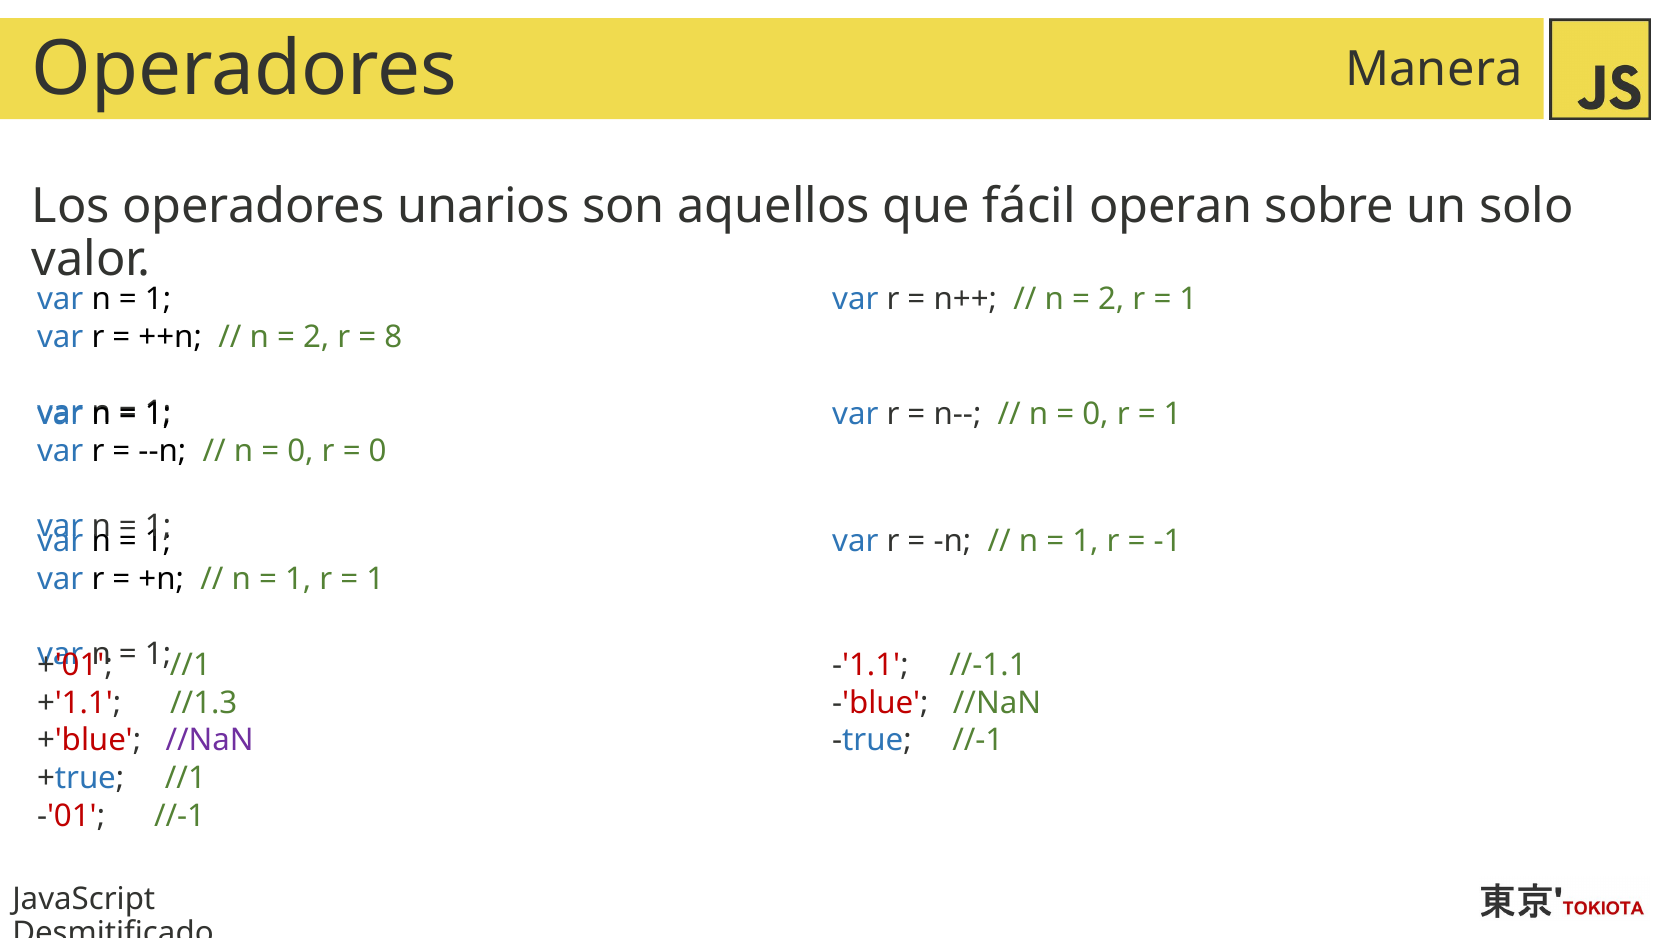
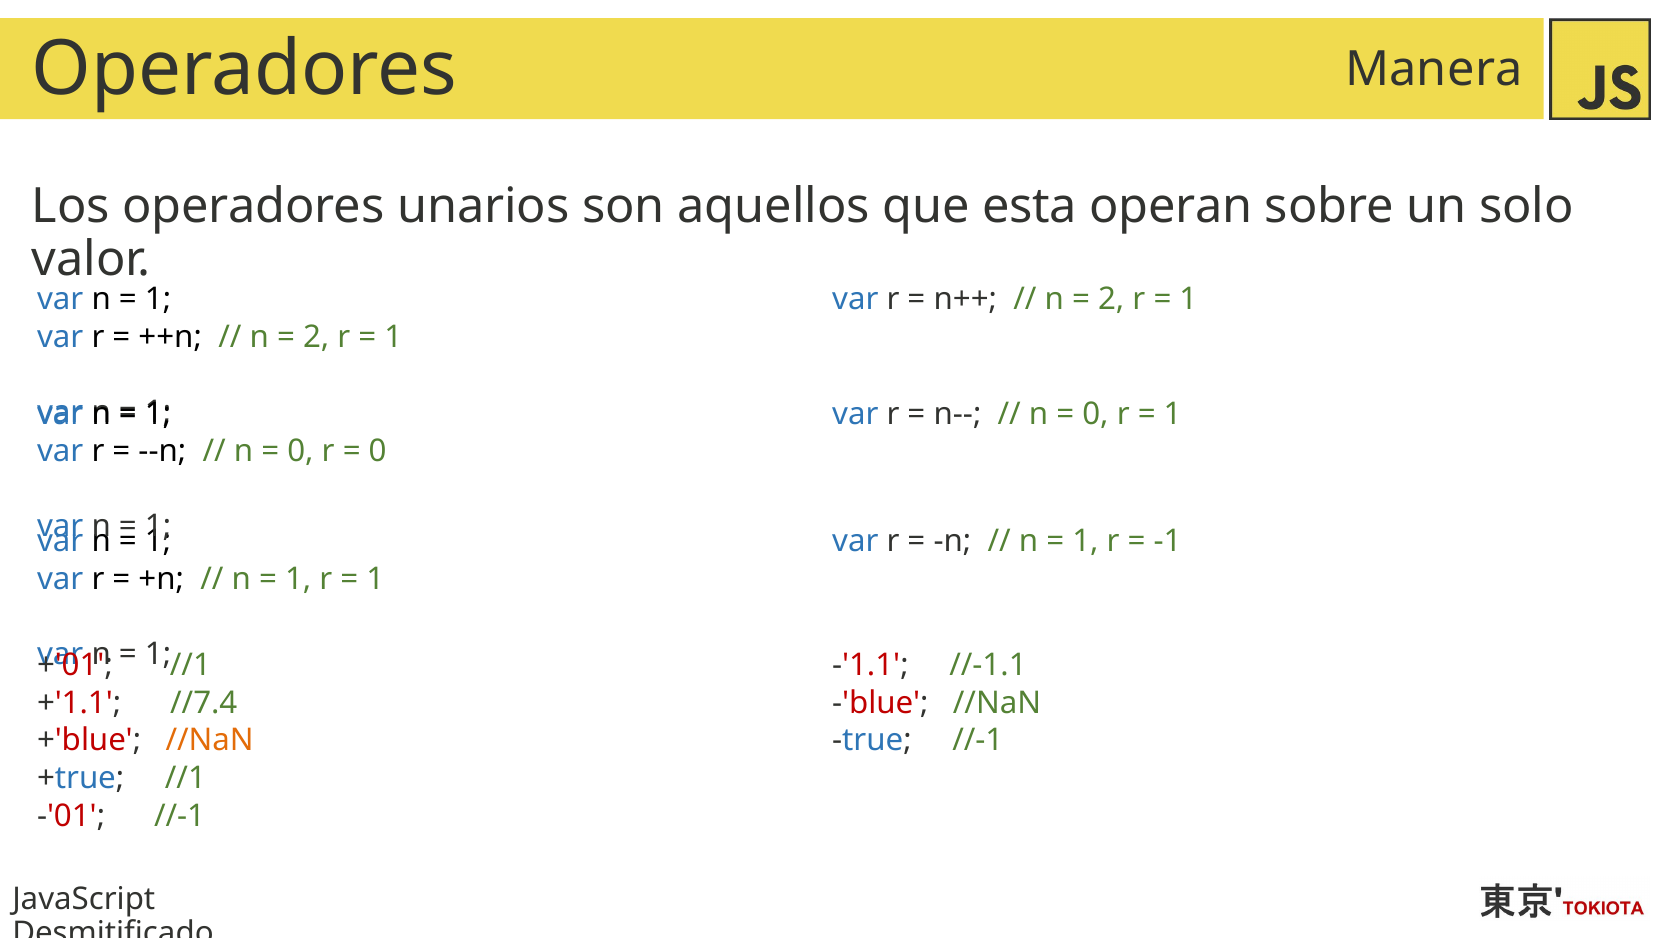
fácil: fácil -> esta (1030, 207)
8: 8 -> 1 (393, 337)
//1.3: //1.3 -> //7.4 (204, 703)
//NaN colour: purple -> orange (210, 741)
